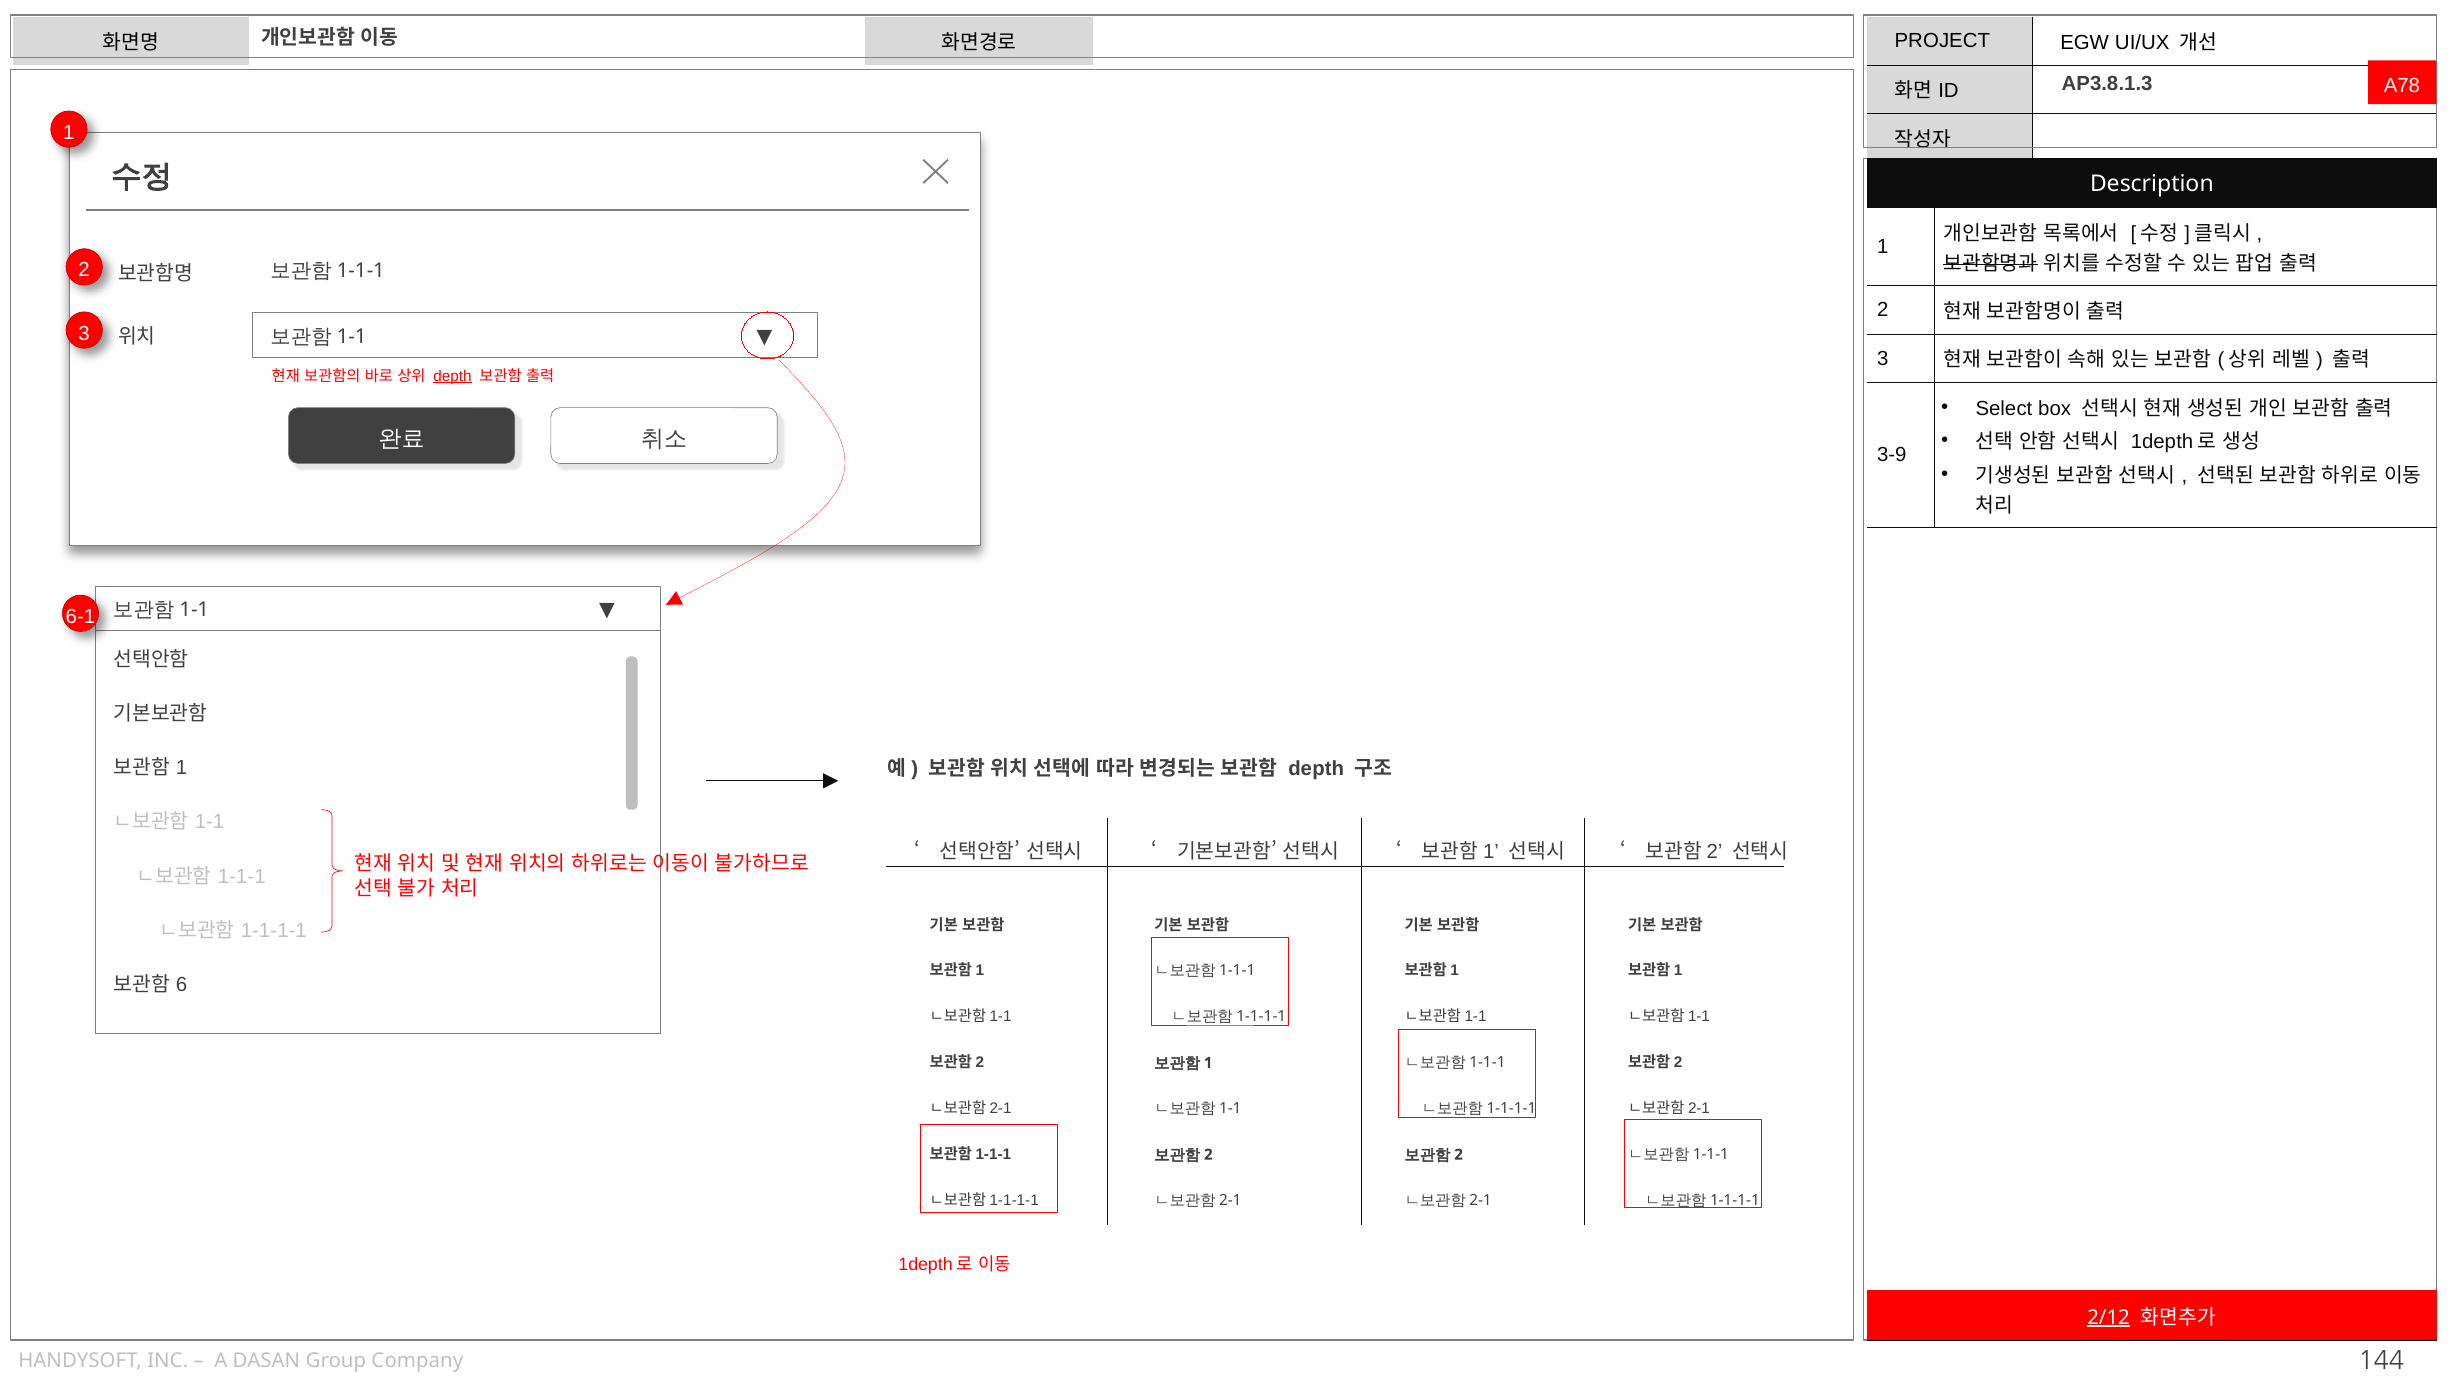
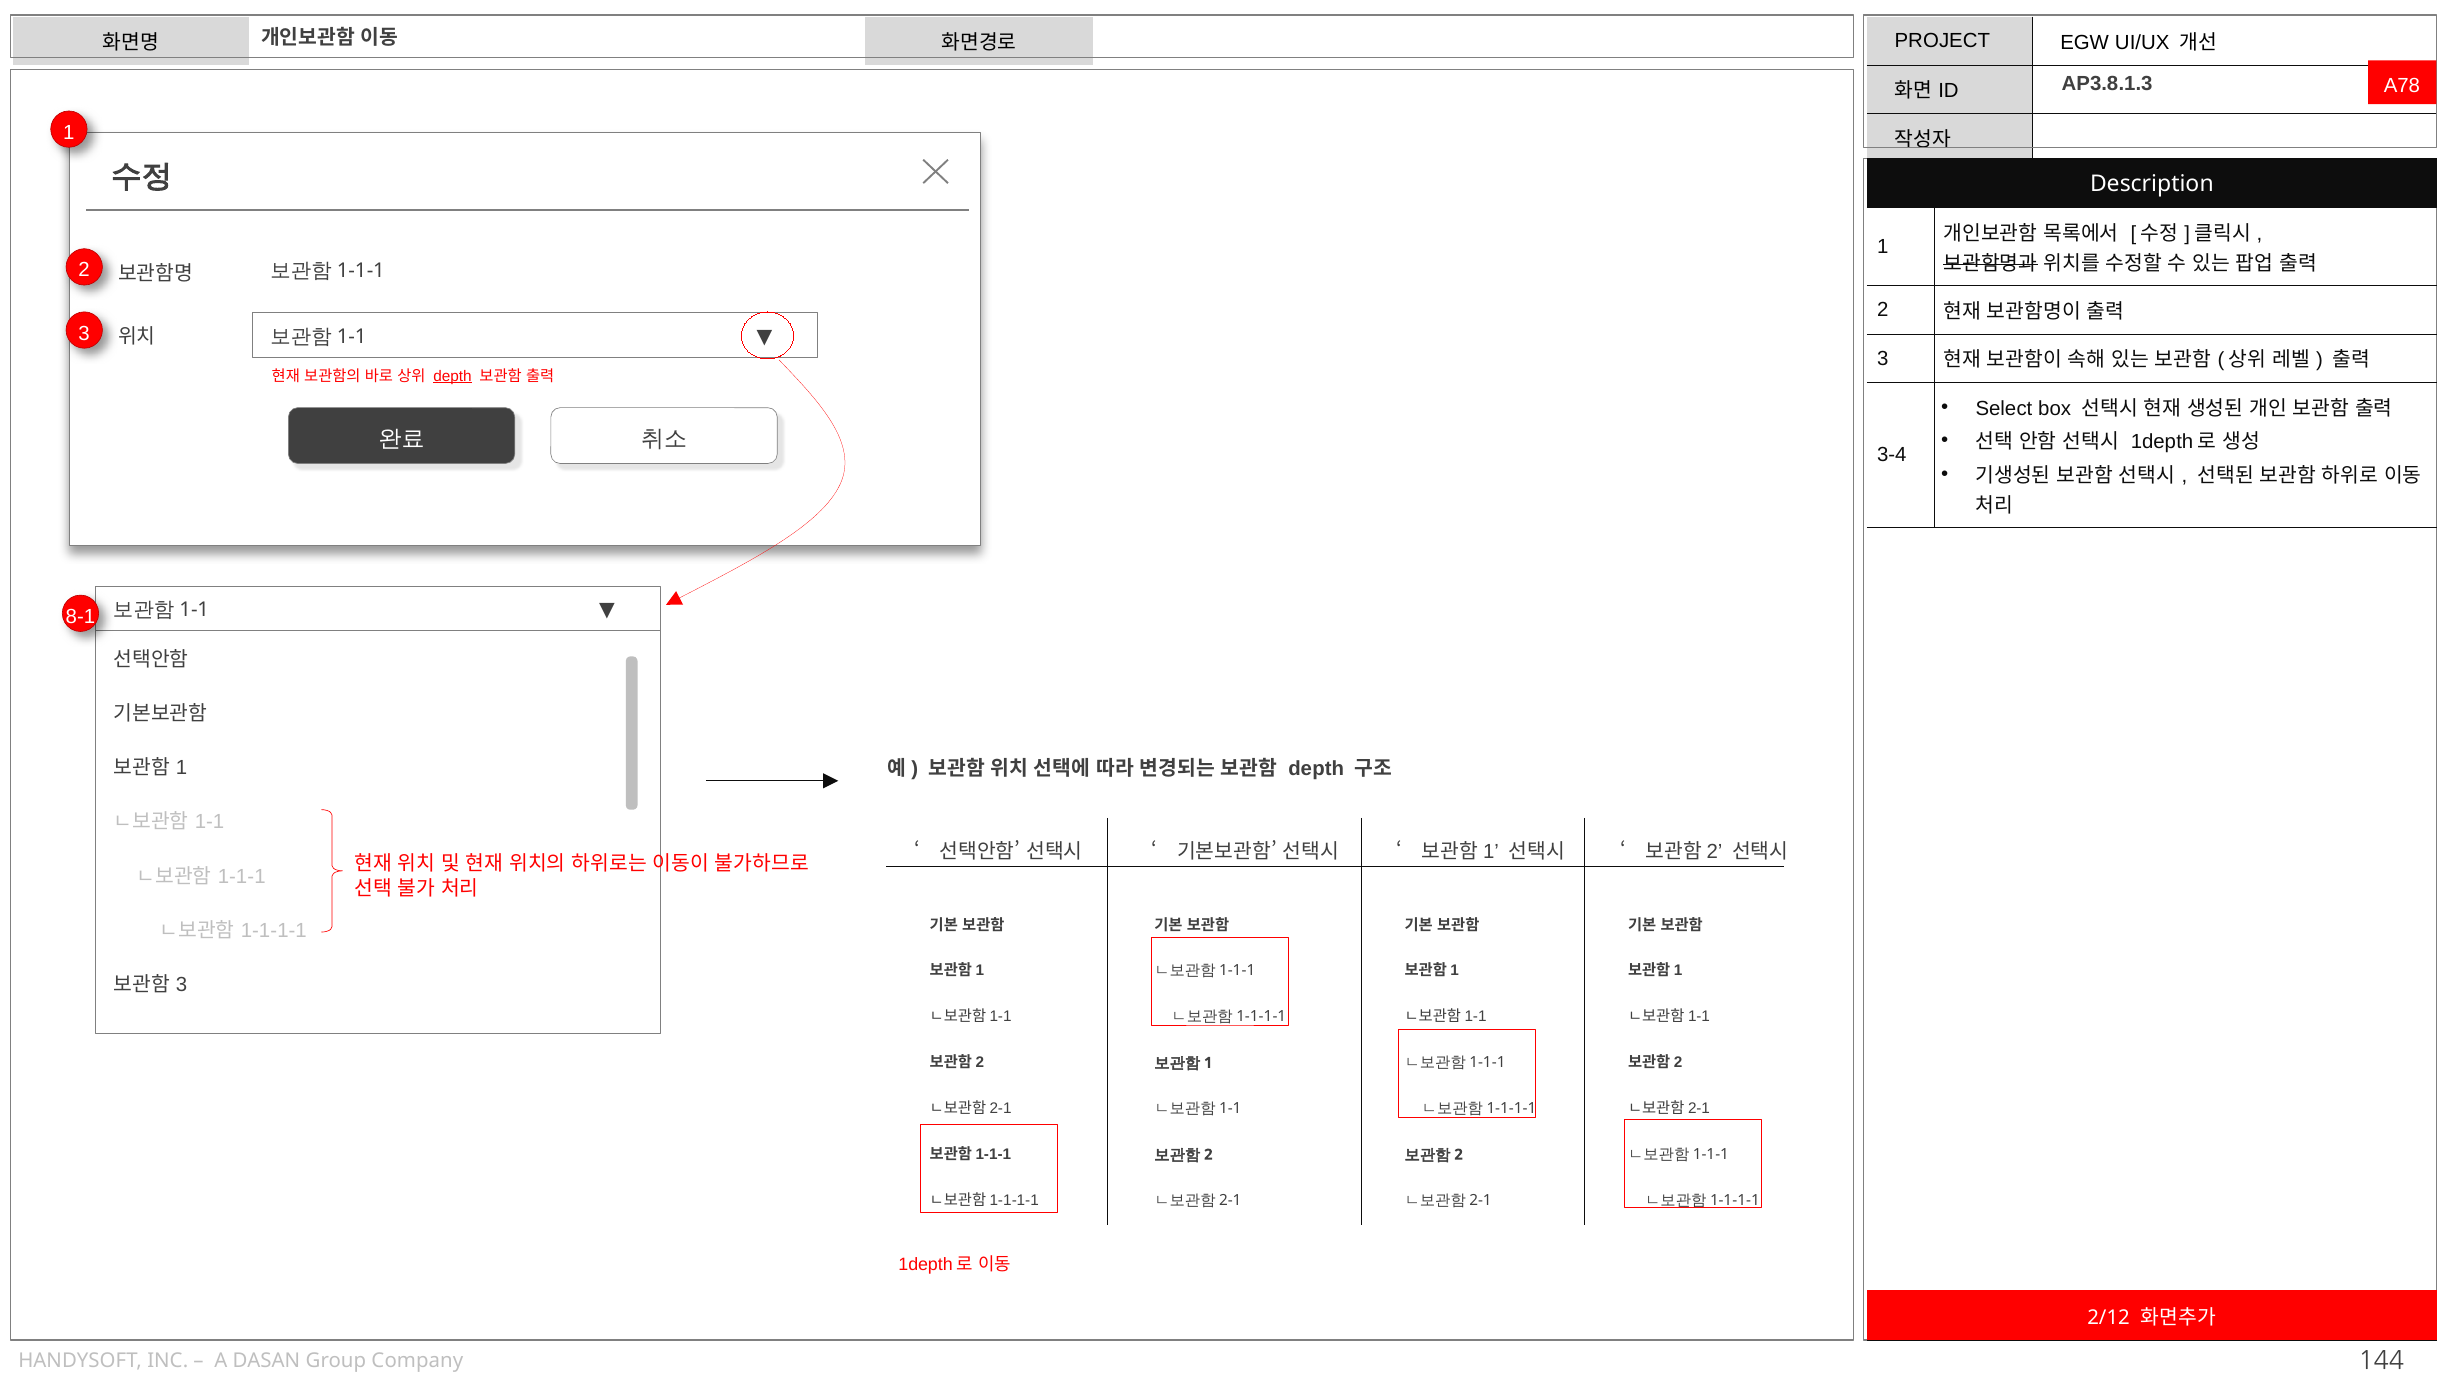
3-9: 3-9 -> 3-4 (1892, 455)
6-1: 6-1 -> 8-1 (80, 617)
6: 6 -> 3 (182, 985)
2/12 underline: present -> none (2109, 1317)
